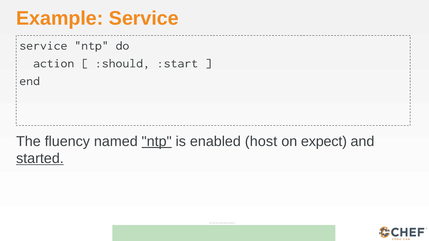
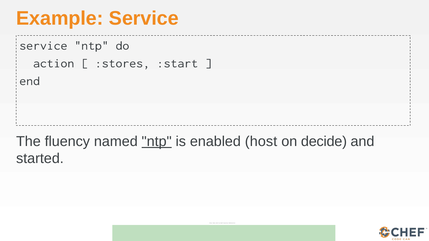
:should: :should -> :stores (122, 63)
expect: expect -> decide (324, 142)
started underline: present -> none (40, 159)
